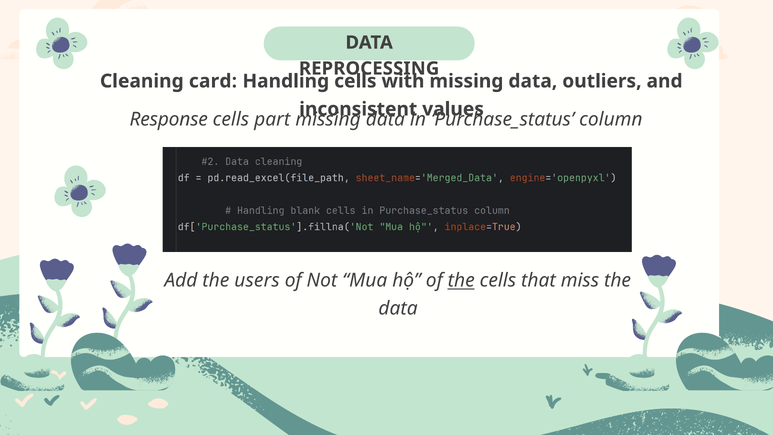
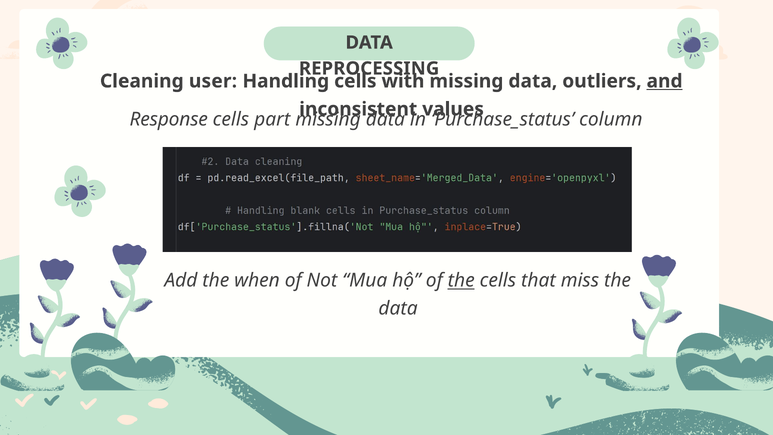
card: card -> user (213, 81)
and underline: none -> present (665, 81)
users: users -> when (257, 280)
